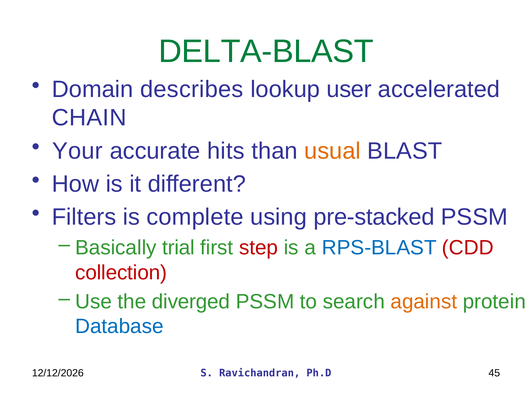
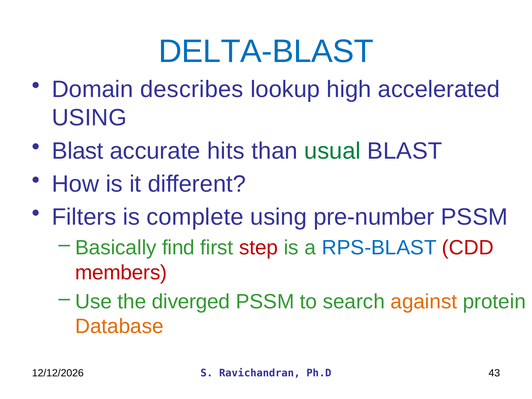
DELTA-BLAST colour: green -> blue (266, 51)
user: user -> high (349, 89)
CHAIN: CHAIN -> USING (89, 118)
Your: Your -> Blast (78, 151)
usual colour: orange -> green (333, 151)
pre-stacked: pre-stacked -> pre-number (374, 217)
trial: trial -> find (178, 248)
collection: collection -> members (121, 273)
Database colour: blue -> orange (119, 326)
45: 45 -> 43 (494, 373)
